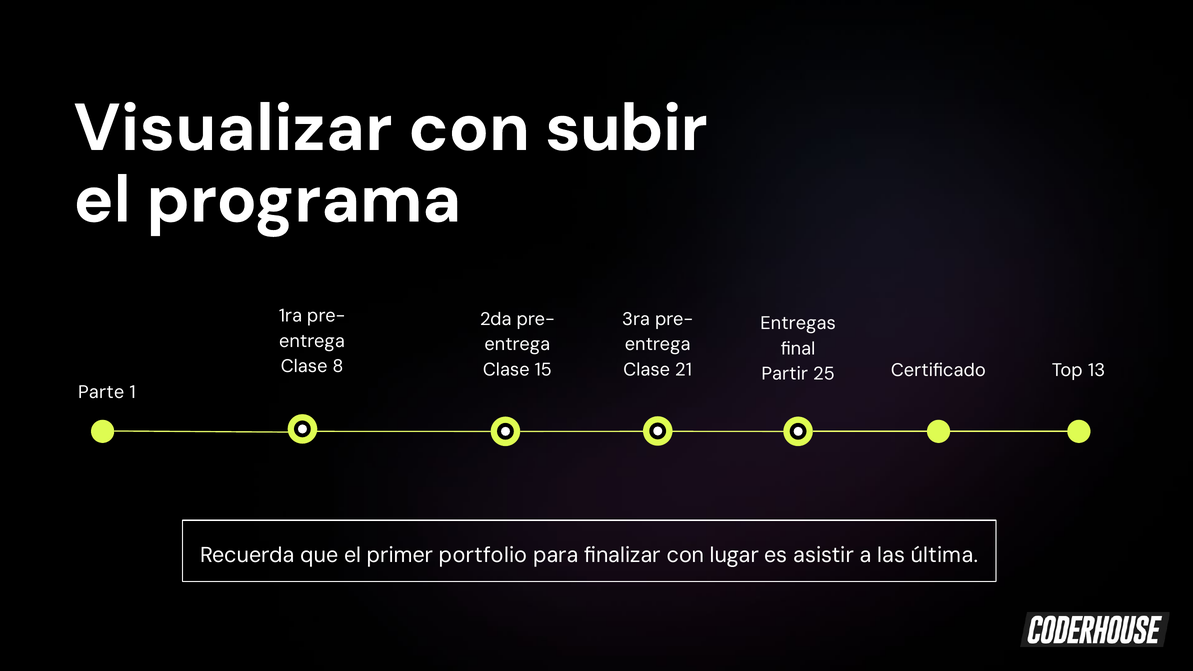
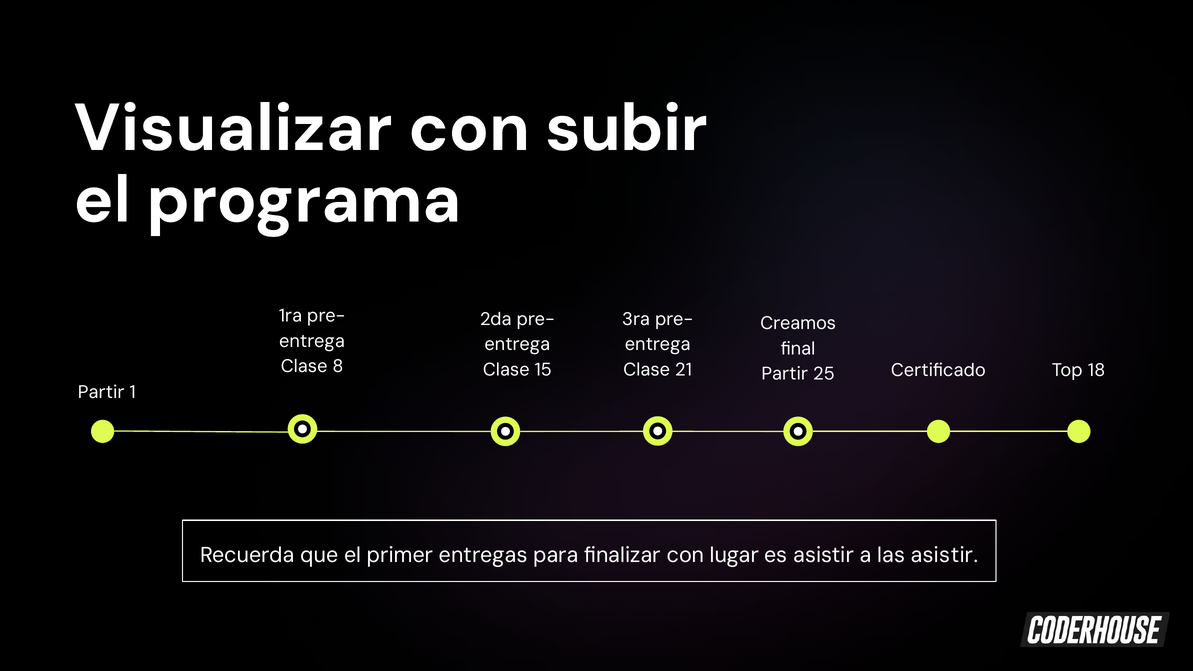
Entregas: Entregas -> Creamos (798, 324)
13: 13 -> 18 (1097, 370)
Parte: Parte -> Partir (101, 392)
portfolio: portfolio -> entregas (483, 555)
las última: última -> asistir (944, 555)
